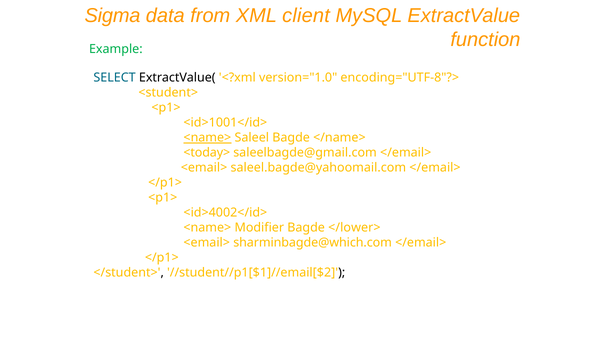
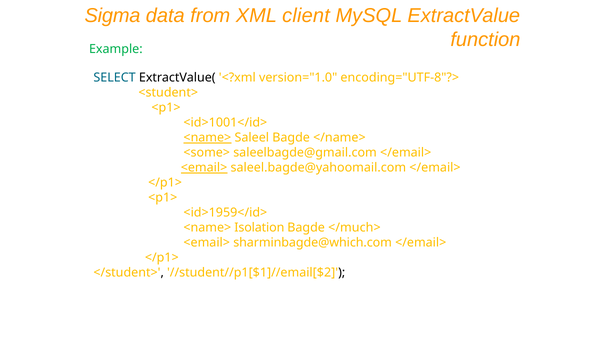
<today>: <today> -> <some> (207, 152)
<email> underline: none -> present (204, 167)
<id>4002</id>: <id>4002</id> -> <id>1959</id> (225, 212)
Modifier: Modifier -> Isolation (259, 227)
</lower>: </lower> -> </much> (354, 227)
